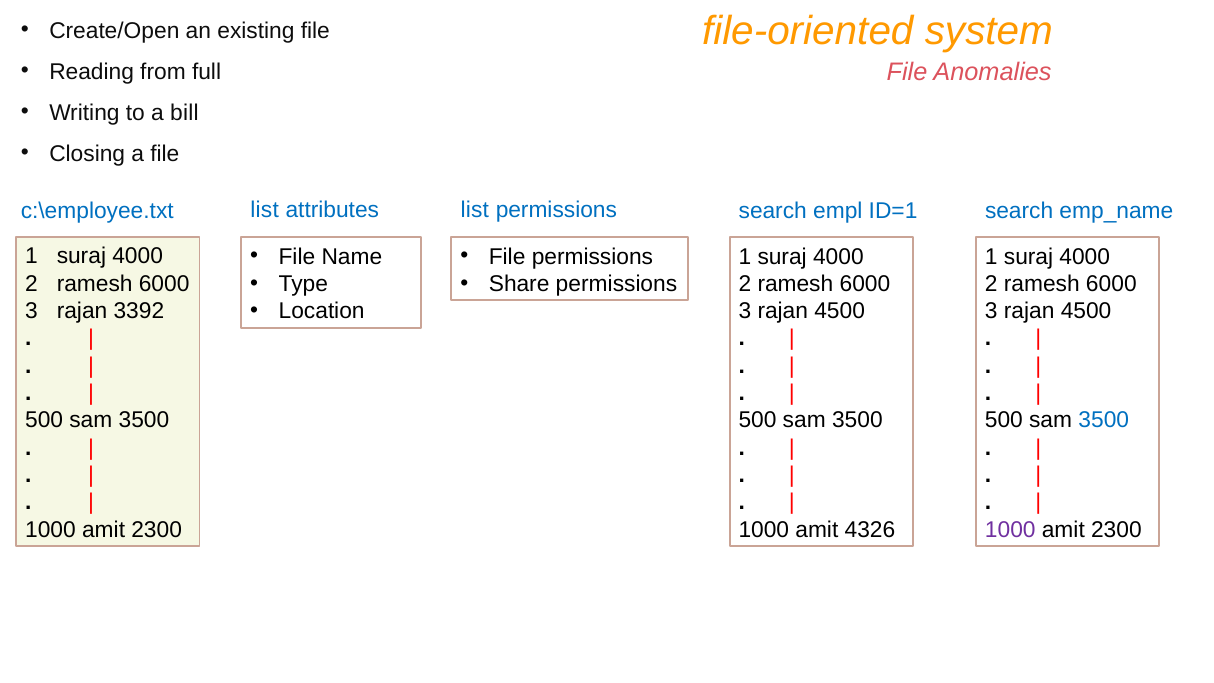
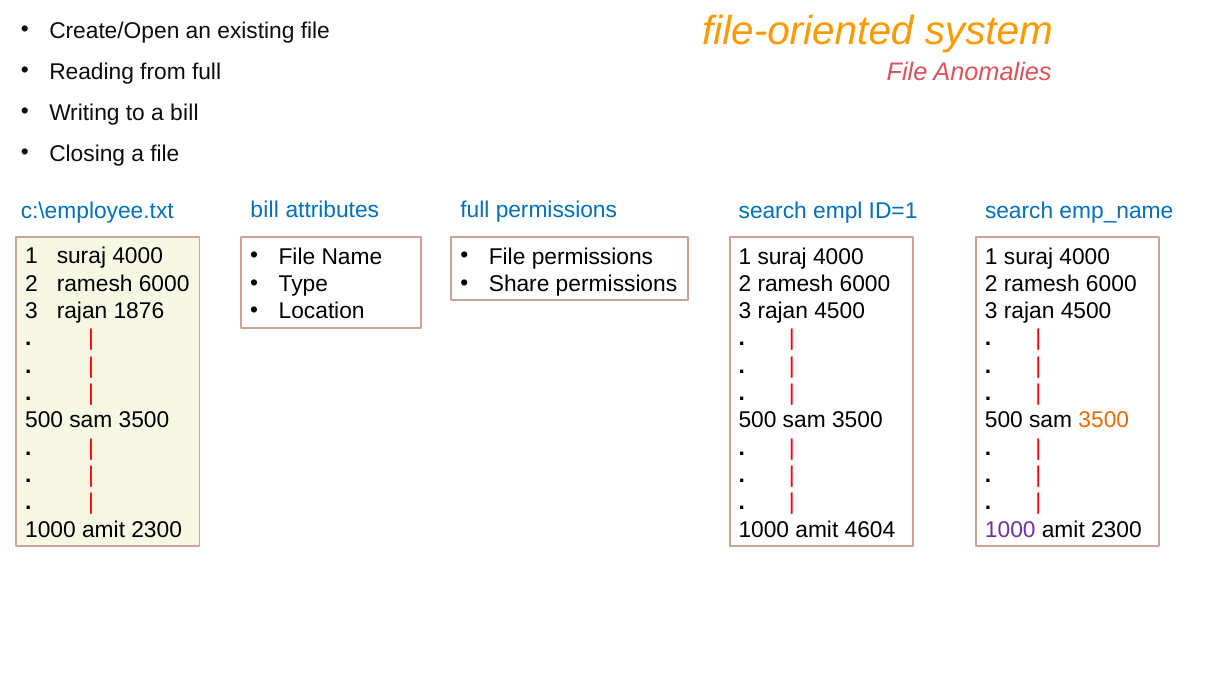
list: list -> bill (265, 210)
list: list -> full (475, 210)
3392: 3392 -> 1876 (139, 311)
3500 colour: blue -> orange (1104, 420)
4326: 4326 -> 4604 (870, 530)
